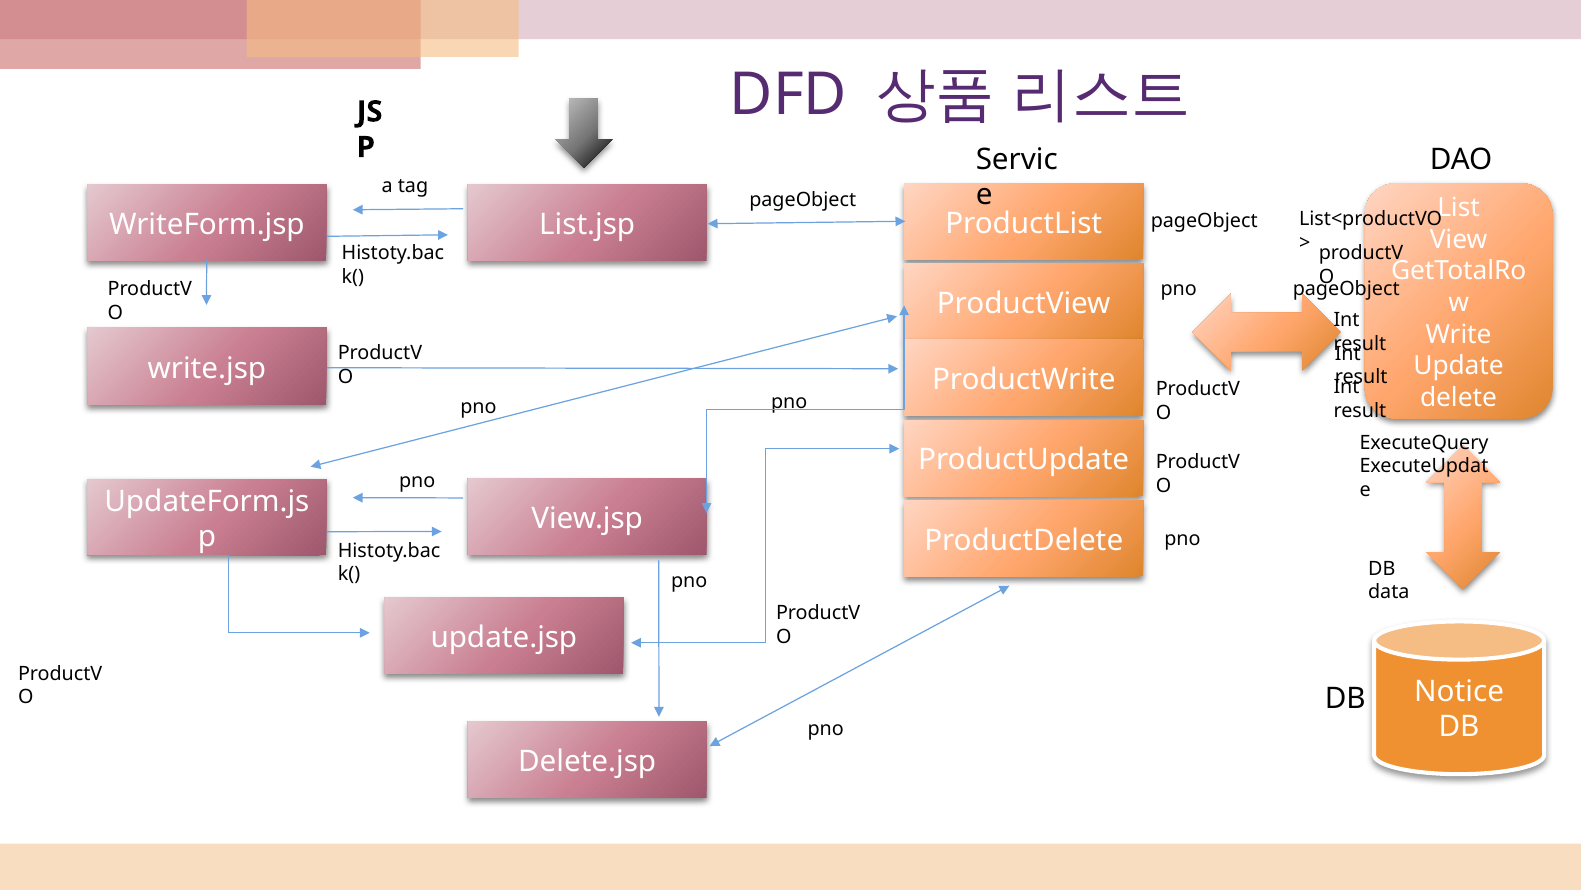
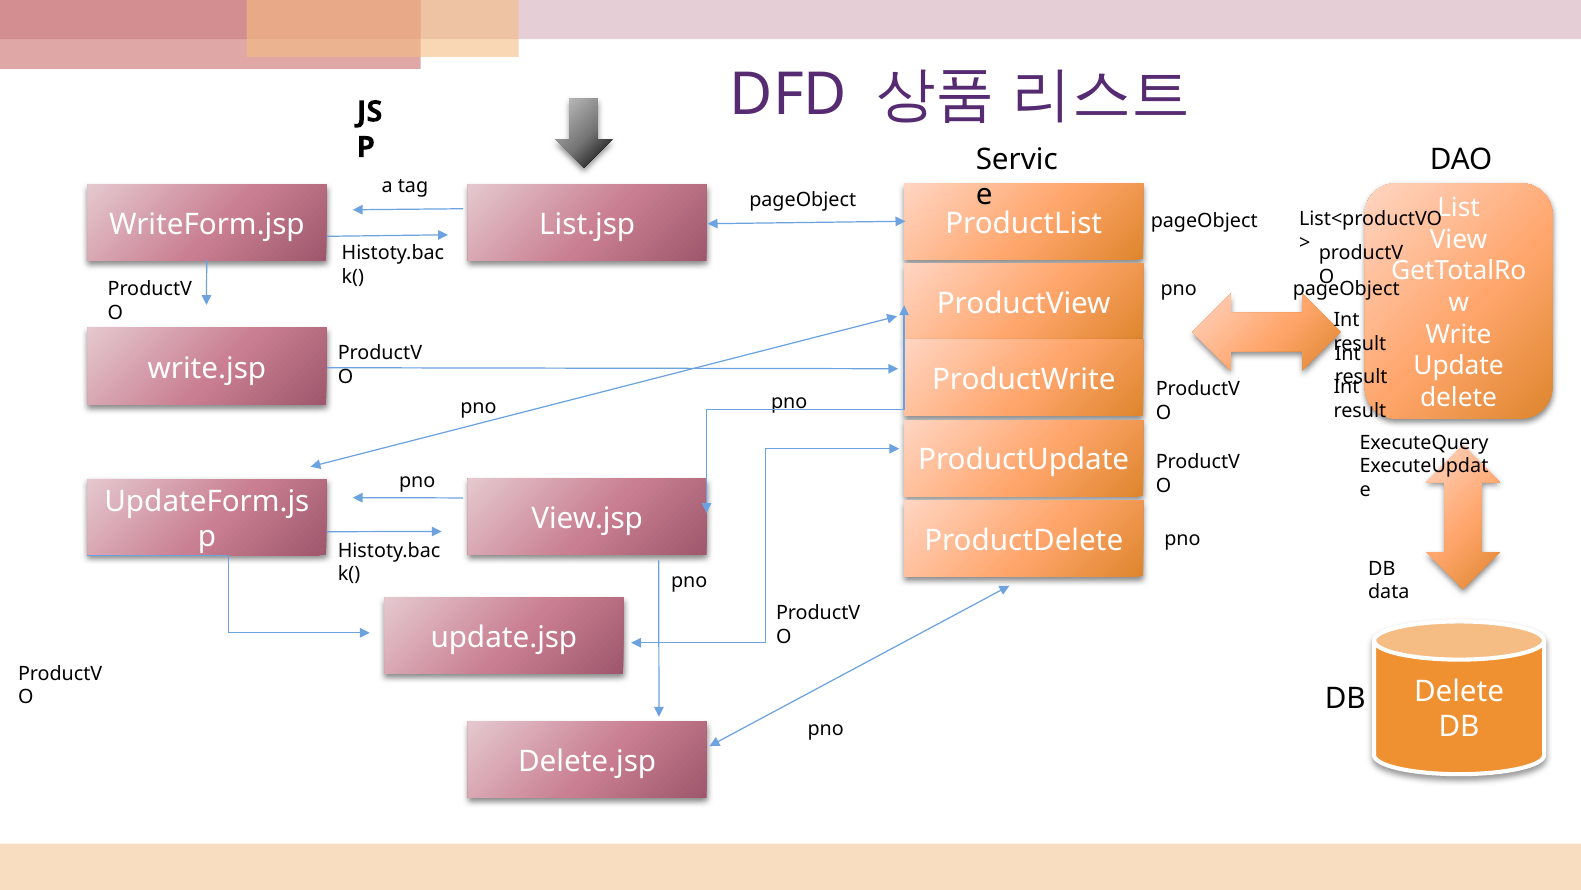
Notice: Notice -> Delete (1459, 691)
